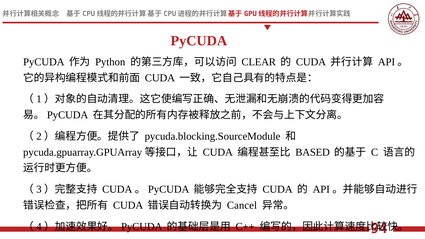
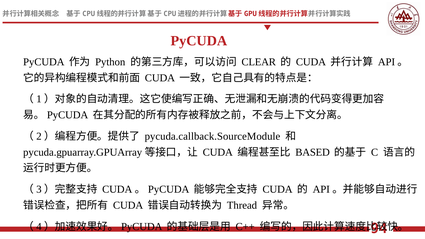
pycuda.blocking.SourceModule: pycuda.blocking.SourceModule -> pycuda.callback.SourceModule (212, 136)
Cancel: Cancel -> Thread (242, 205)
